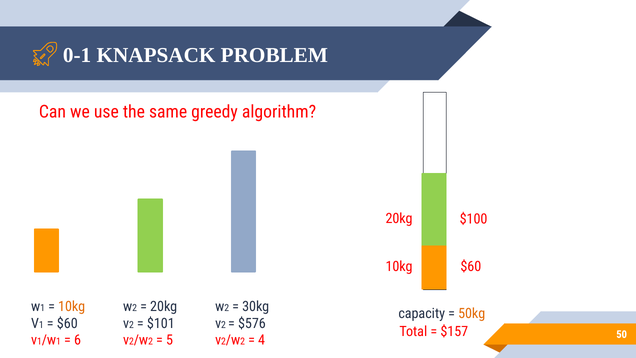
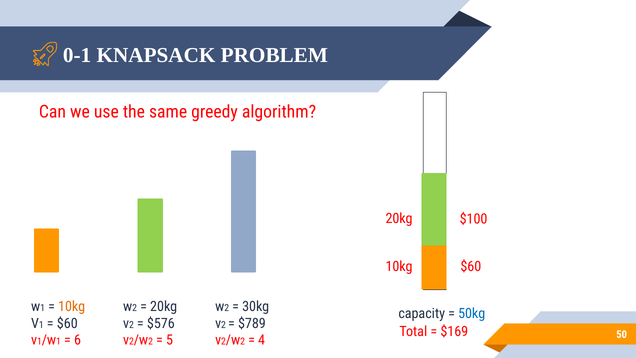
50kg colour: orange -> blue (472, 313)
$101: $101 -> $576 (161, 323)
$576: $576 -> $789 (252, 323)
$157: $157 -> $169 (454, 332)
